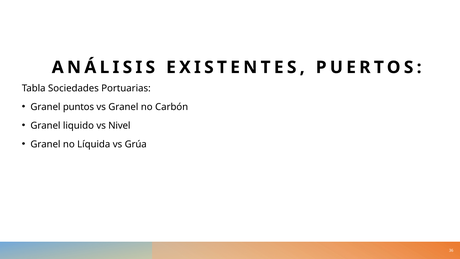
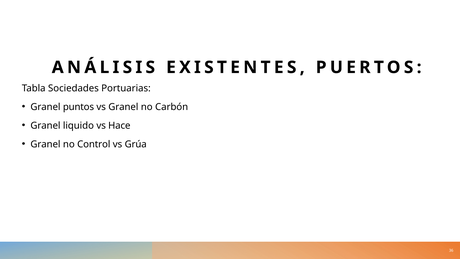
Nivel: Nivel -> Hace (119, 126)
Líquida: Líquida -> Control (94, 144)
